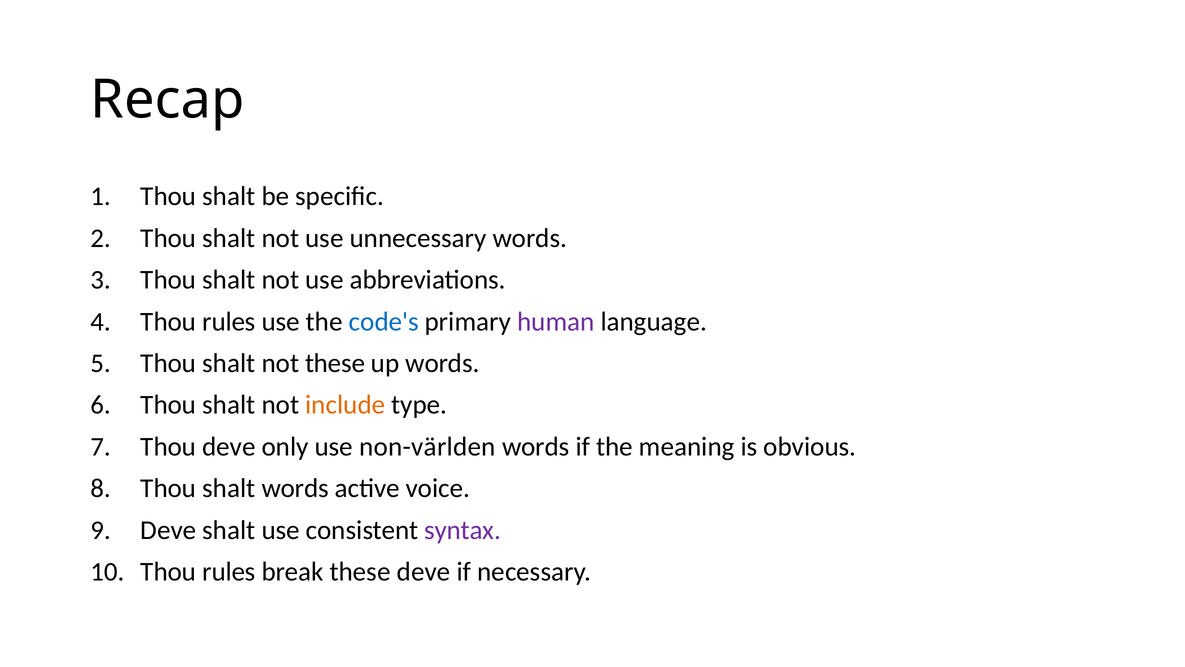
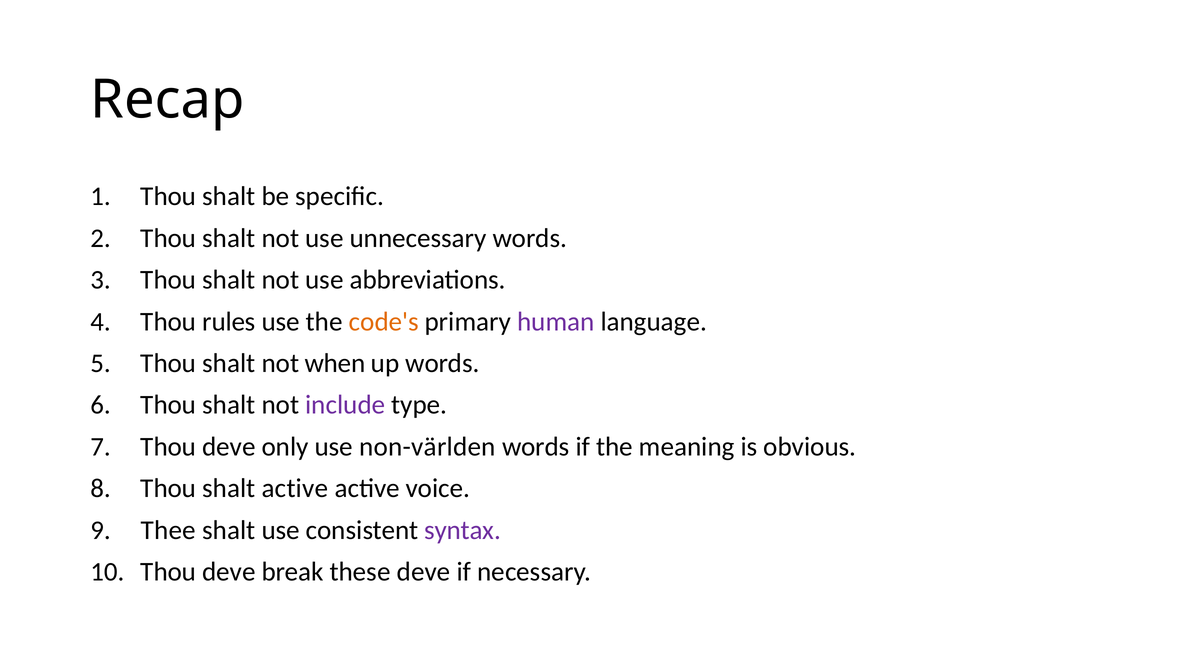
code's colour: blue -> orange (384, 321)
not these: these -> when (335, 363)
include colour: orange -> purple (345, 405)
shalt words: words -> active (295, 488)
Deve: Deve -> Thee (168, 530)
rules: rules -> deve (229, 571)
